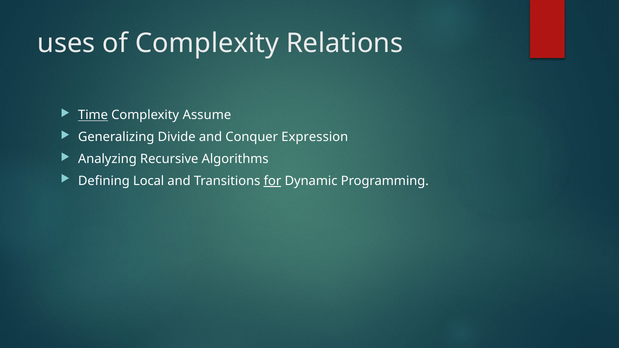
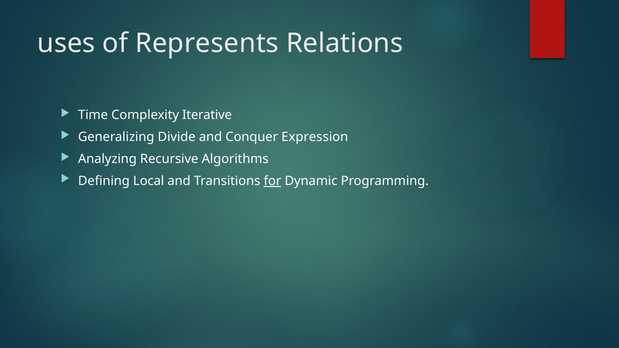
of Complexity: Complexity -> Represents (207, 43)
Time underline: present -> none (93, 115)
Assume: Assume -> Iterative (207, 115)
